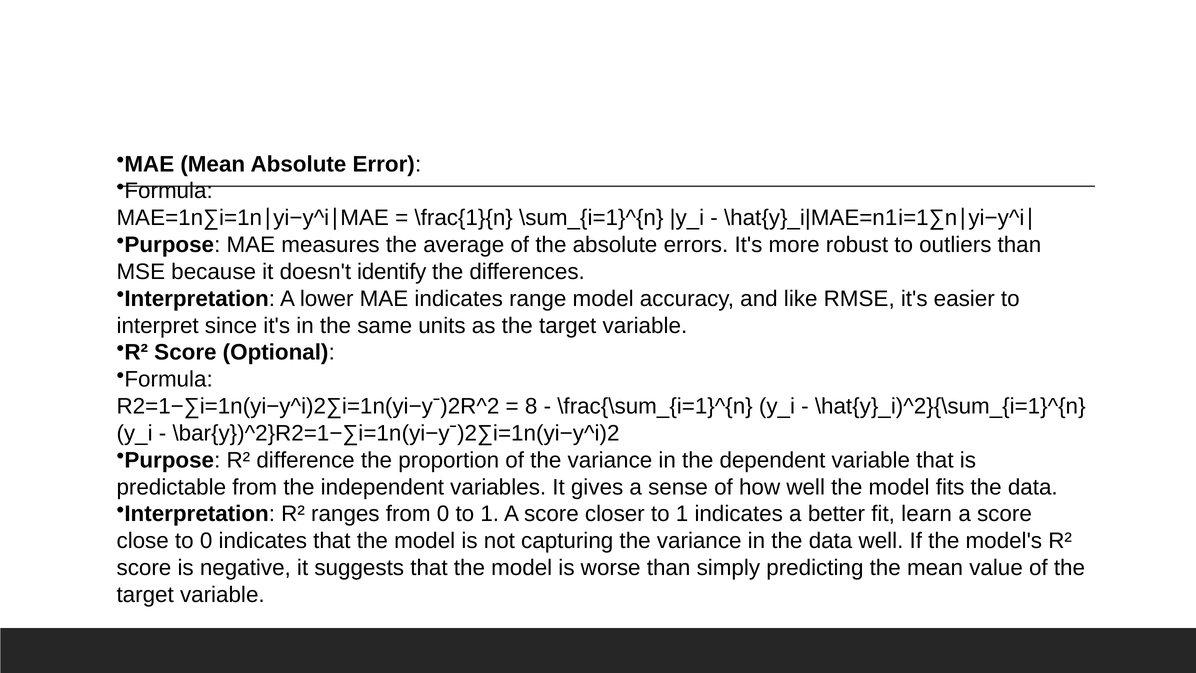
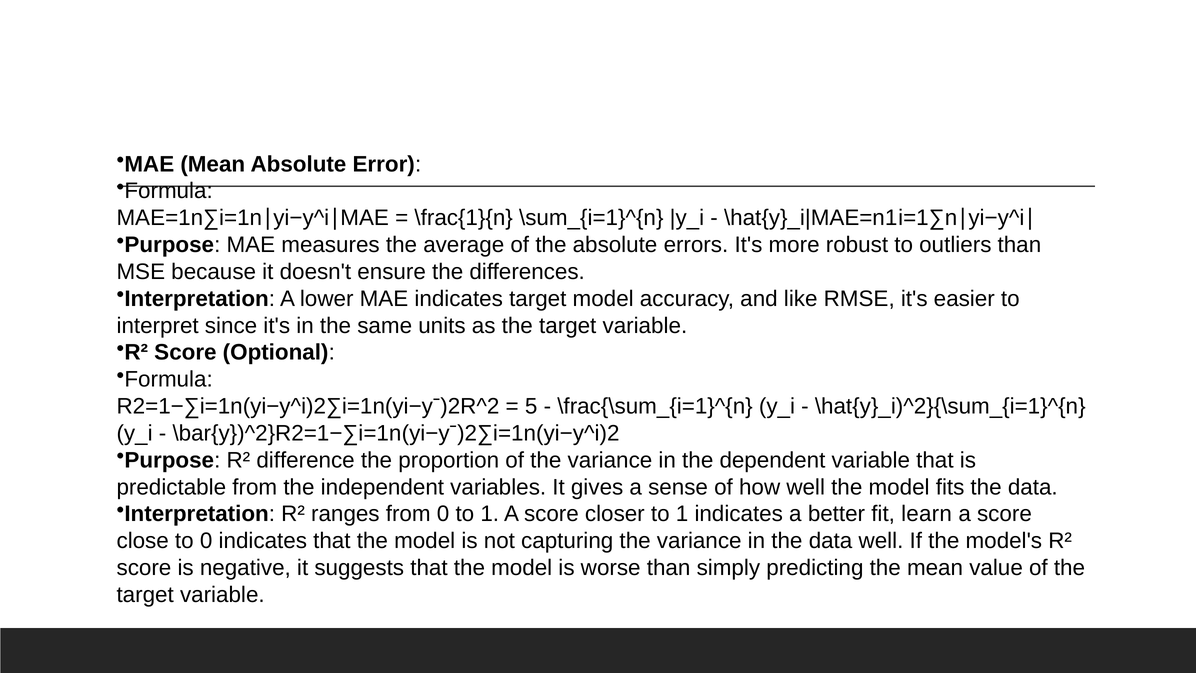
identify: identify -> ensure (392, 272)
indicates range: range -> target (538, 299)
8: 8 -> 5 (531, 406)
